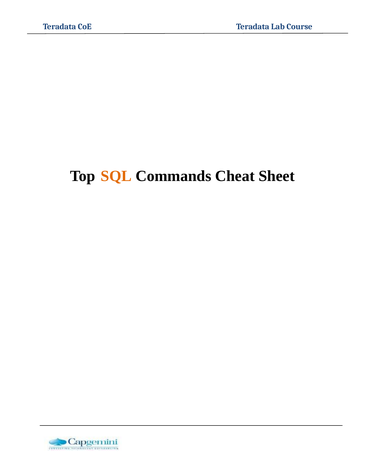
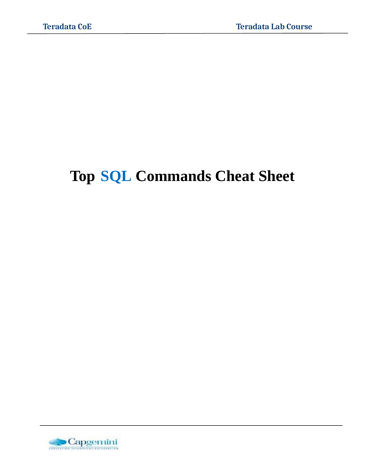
SQL colour: orange -> blue (116, 176)
